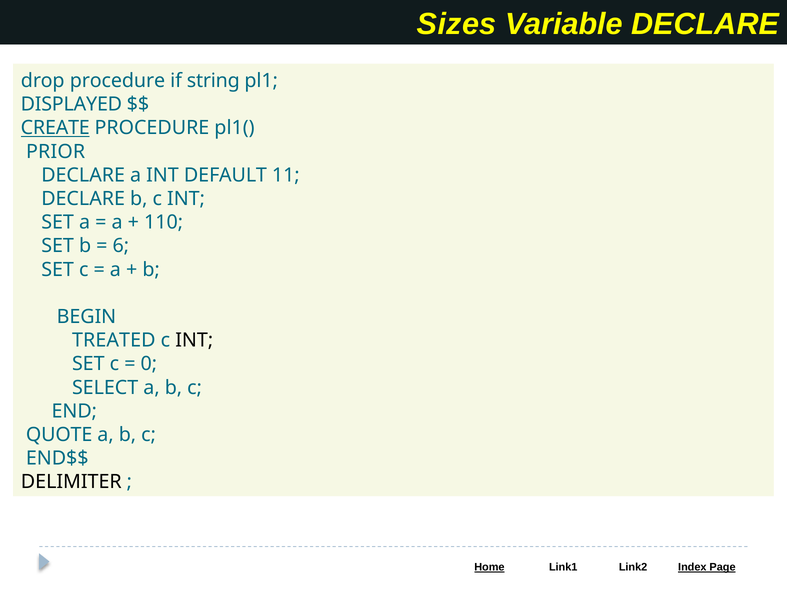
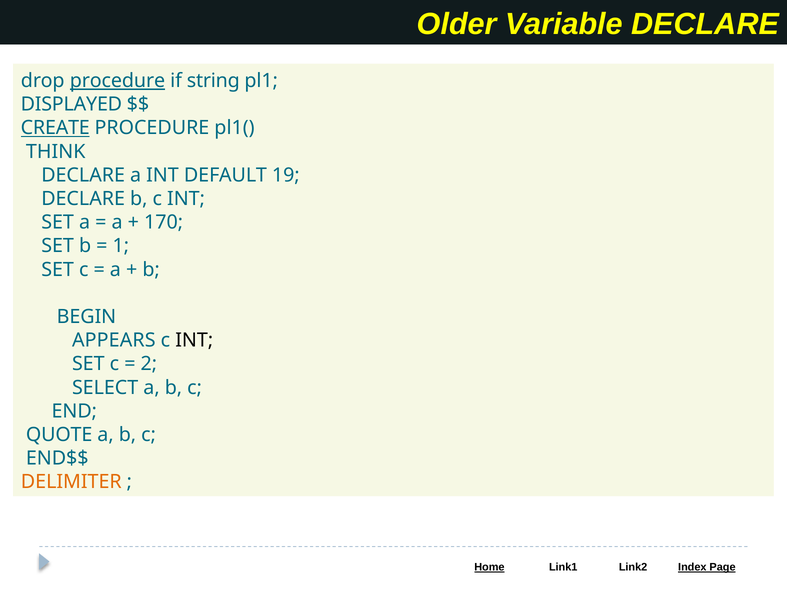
Sizes: Sizes -> Older (457, 24)
procedure underline: none -> present (117, 81)
PRIOR: PRIOR -> THINK (56, 152)
11: 11 -> 19 (286, 175)
110: 110 -> 170 (164, 222)
6: 6 -> 1 (121, 246)
TREATED: TREATED -> APPEARS (114, 340)
0: 0 -> 2 (149, 364)
DELIMITER colour: black -> orange (71, 482)
